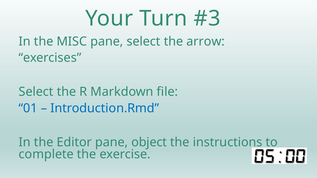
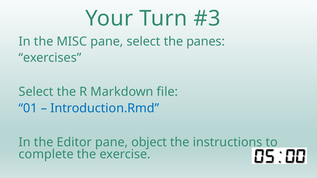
arrow: arrow -> panes (206, 42)
